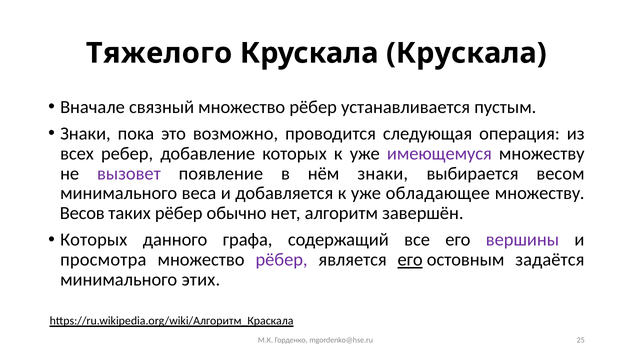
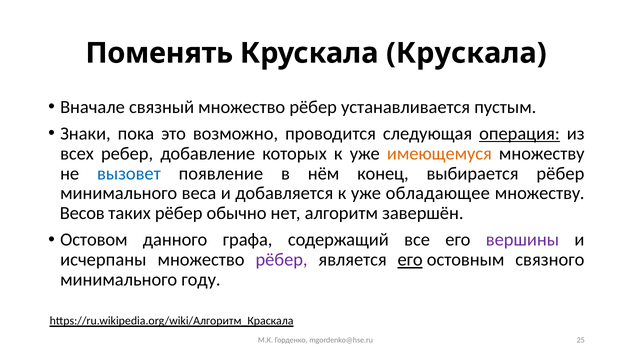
Тяжелого: Тяжелого -> Поменять (159, 53)
операция underline: none -> present (520, 134)
имеющемуся colour: purple -> orange (439, 154)
вызовет colour: purple -> blue (129, 173)
нём знаки: знаки -> конец (383, 173)
выбирается весом: весом -> рёбер (560, 173)
Которых: Которых -> Остовом (94, 240)
просмотра: просмотра -> исчерпаны (103, 260)
задаётся: задаётся -> связного (550, 260)
этих: этих -> году (201, 280)
